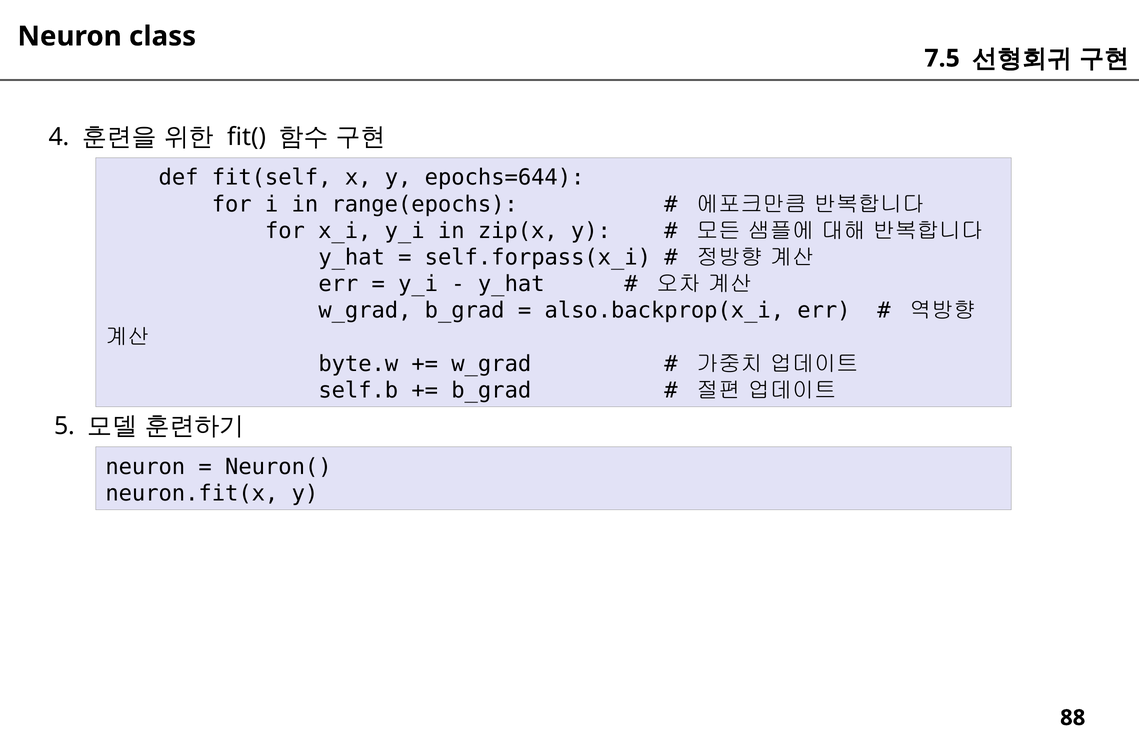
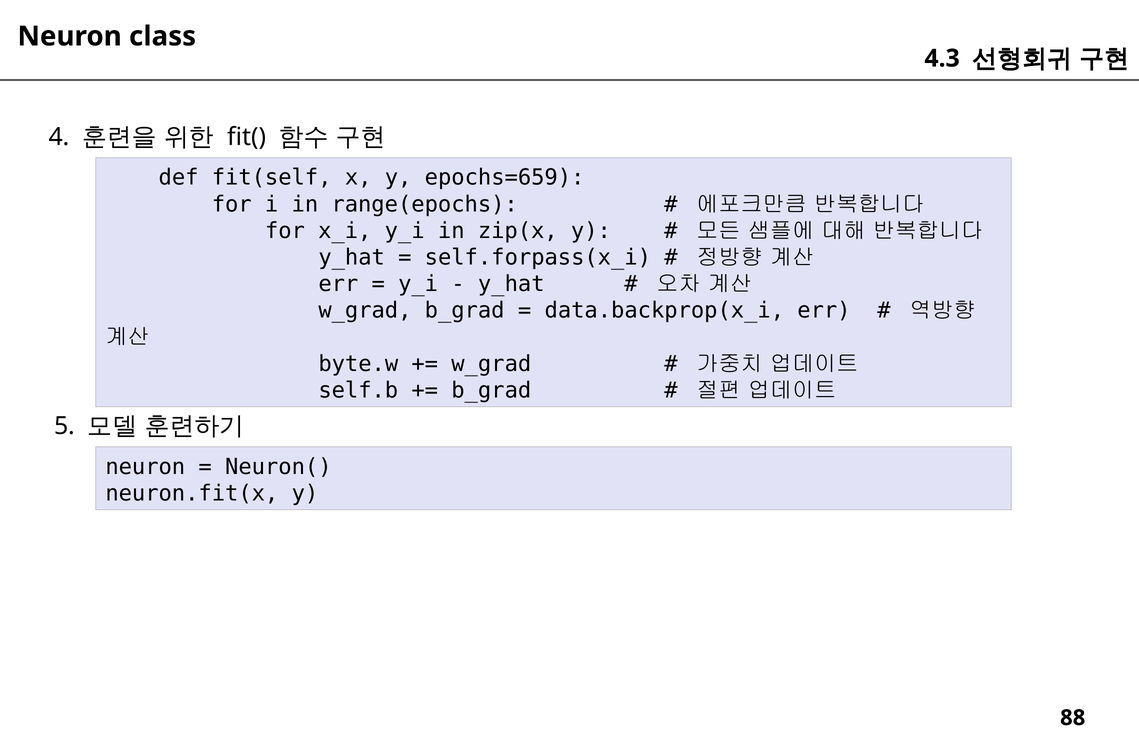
7.5: 7.5 -> 4.3 (942, 58)
epochs=644: epochs=644 -> epochs=659 (505, 178)
also.backprop(x_i: also.backprop(x_i -> data.backprop(x_i (664, 311)
